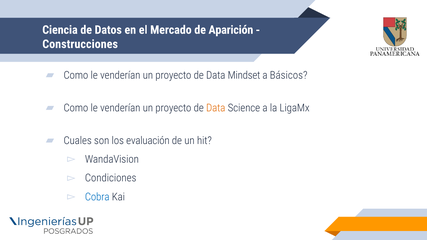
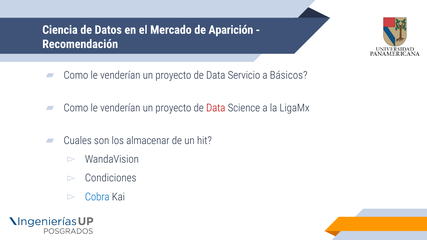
Construcciones: Construcciones -> Recomendación (80, 44)
Mindset: Mindset -> Servicio (244, 75)
Data colour: orange -> red (216, 108)
evaluación: evaluación -> almacenar (148, 141)
